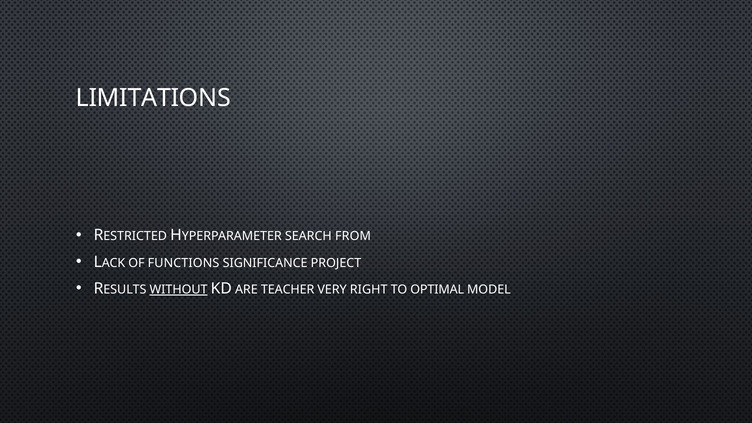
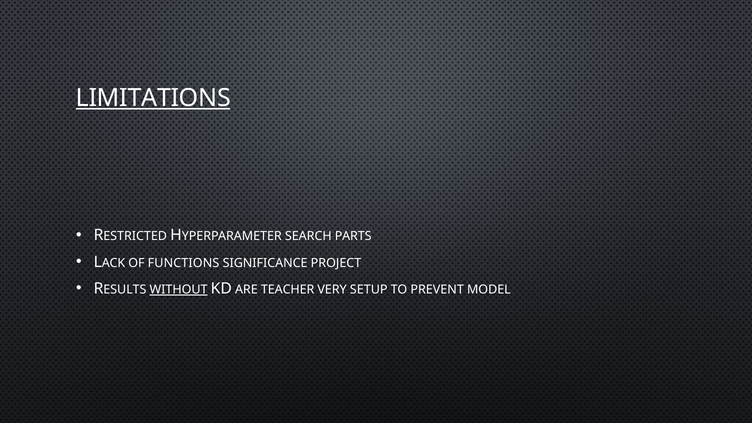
LIMITATIONS underline: none -> present (153, 98)
FROM: FROM -> PARTS (353, 236)
RIGHT: RIGHT -> SETUP (369, 290)
OPTIMAL: OPTIMAL -> PREVENT (437, 290)
